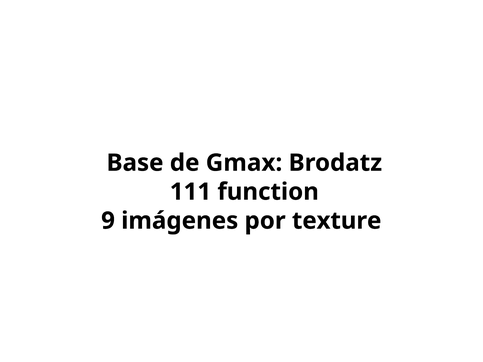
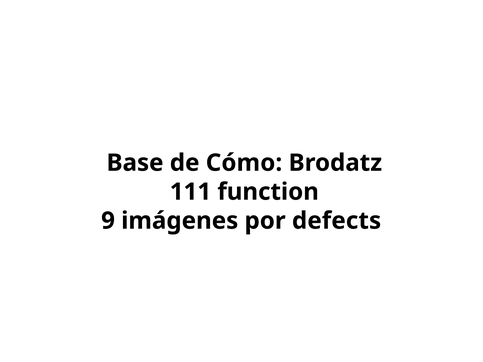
Gmax: Gmax -> Cómo (244, 163)
texture: texture -> defects (337, 221)
